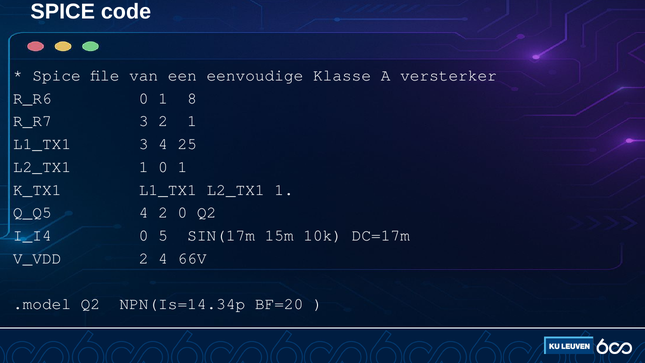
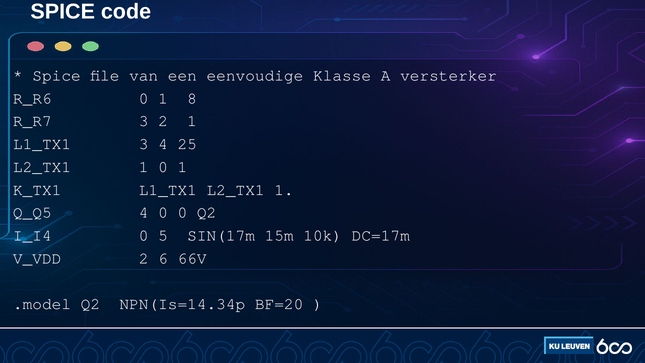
4 2: 2 -> 0 (163, 212)
2 4: 4 -> 6 (163, 258)
